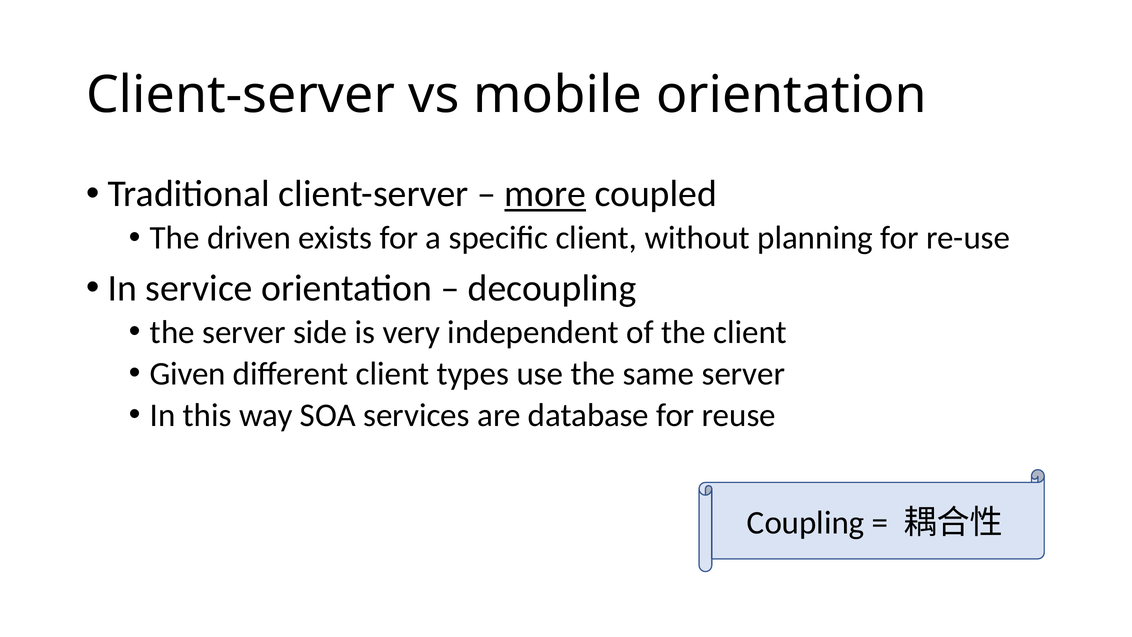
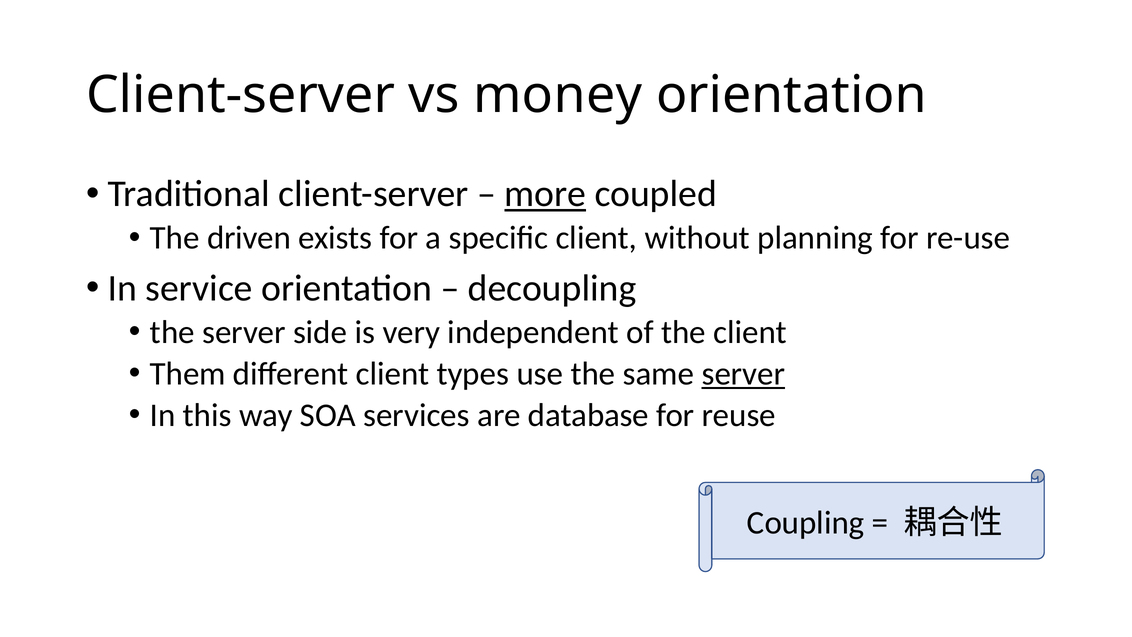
mobile: mobile -> money (558, 95)
Given: Given -> Them (188, 374)
server underline: none -> present (743, 374)
